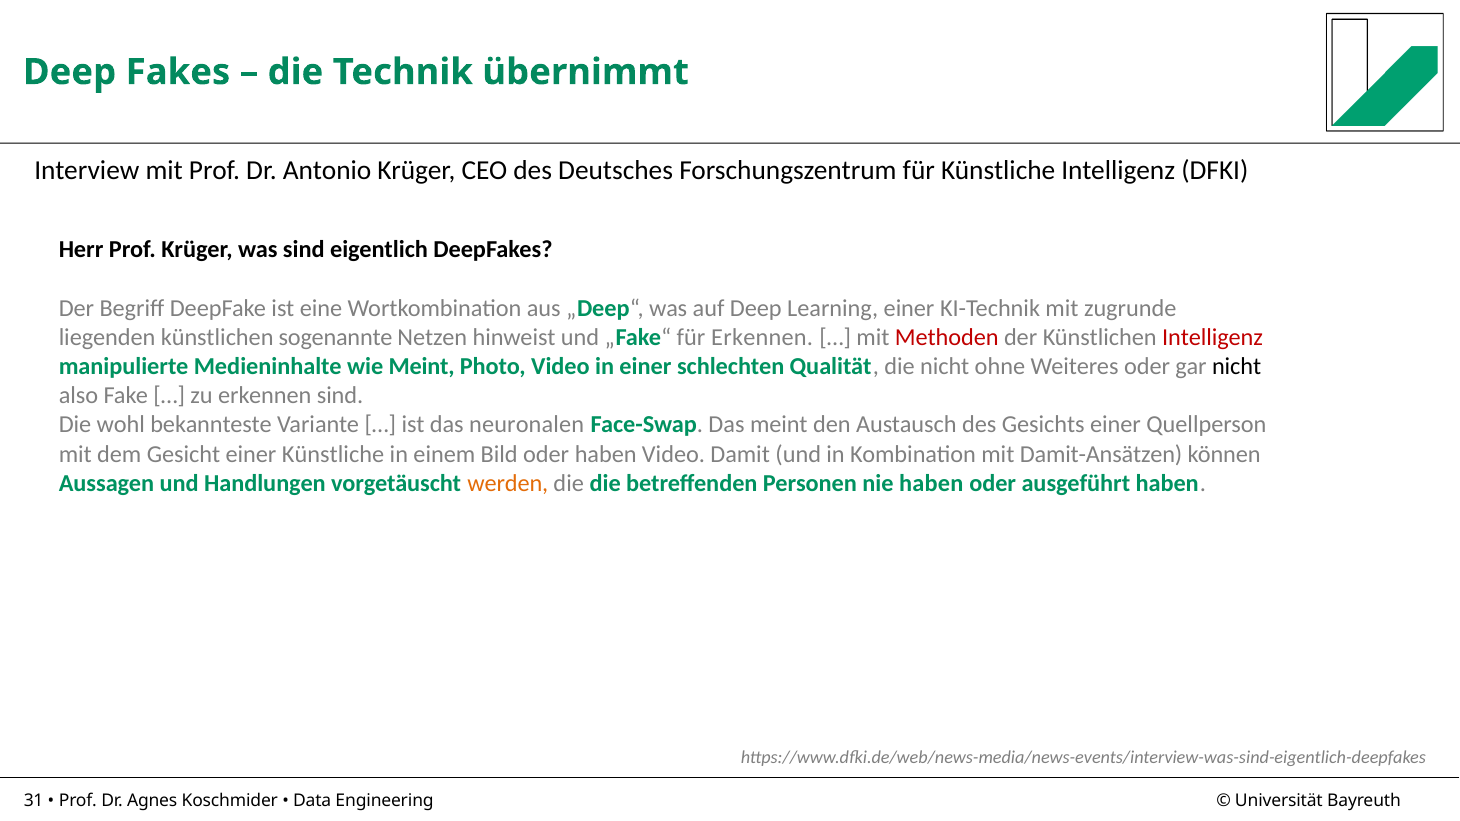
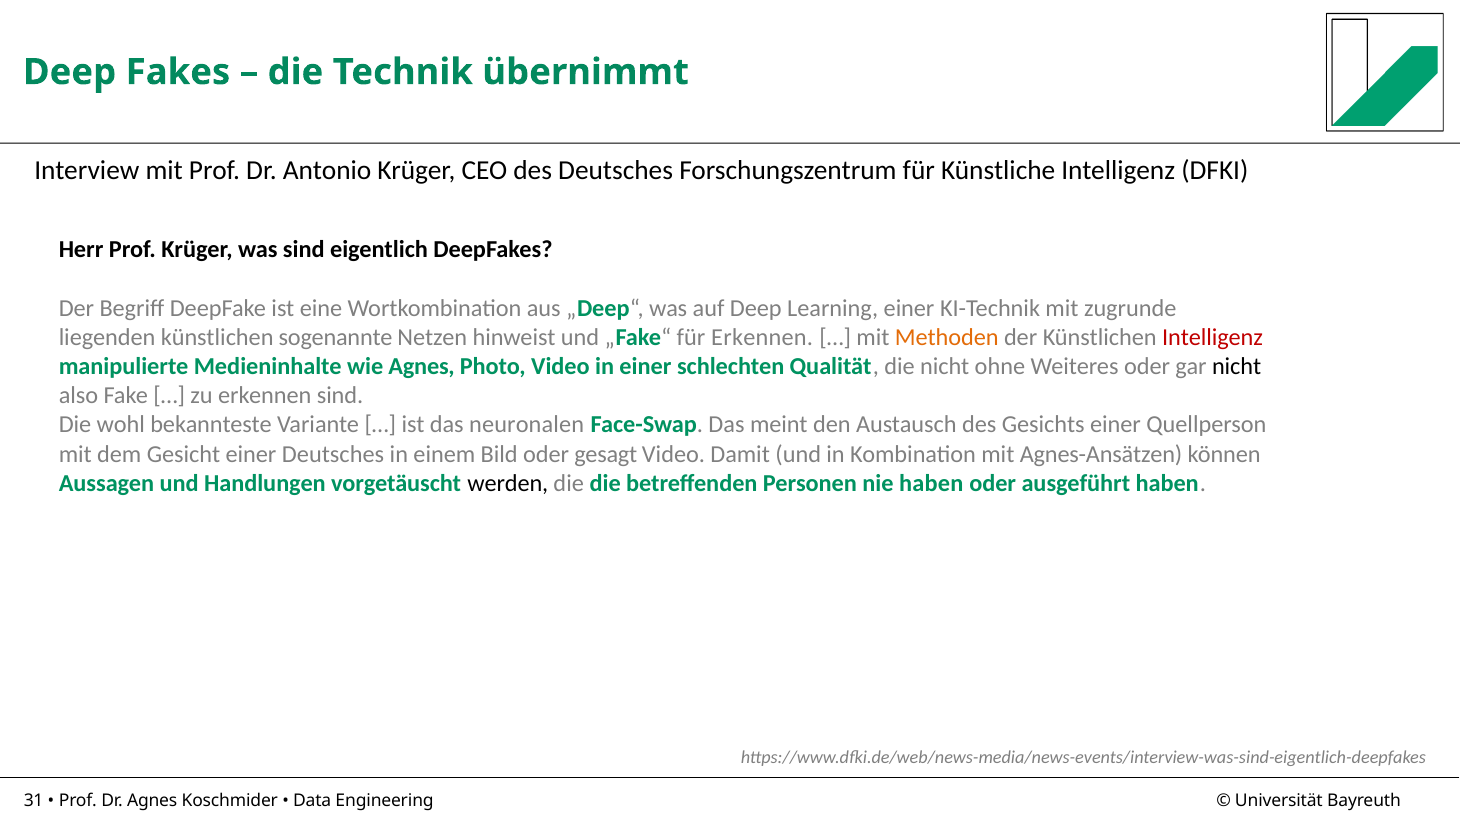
Methoden colour: red -> orange (947, 337)
wie Meint: Meint -> Agnes (422, 367)
einer Künstliche: Künstliche -> Deutsches (333, 454)
oder haben: haben -> gesagt (606, 454)
Damit-Ansätzen: Damit-Ansätzen -> Agnes-Ansätzen (1101, 454)
werden colour: orange -> black (508, 483)
